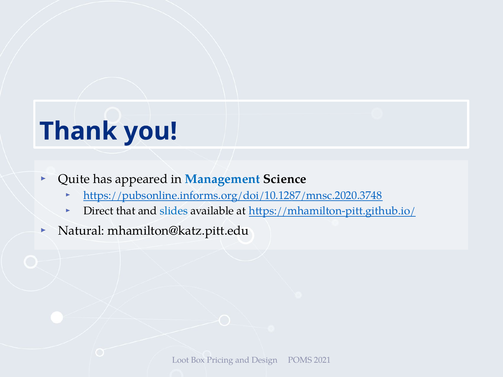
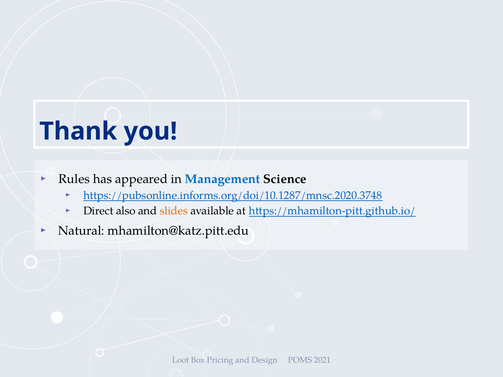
Quite: Quite -> Rules (74, 179)
that: that -> also (126, 211)
slides colour: blue -> orange (174, 211)
